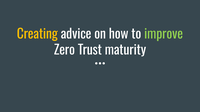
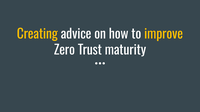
improve colour: light green -> yellow (164, 34)
